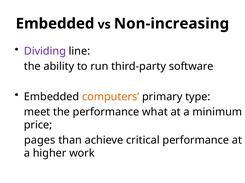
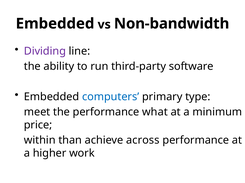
Non-increasing: Non-increasing -> Non-bandwidth (172, 24)
computers colour: orange -> blue (111, 97)
pages: pages -> within (40, 141)
critical: critical -> across (143, 141)
